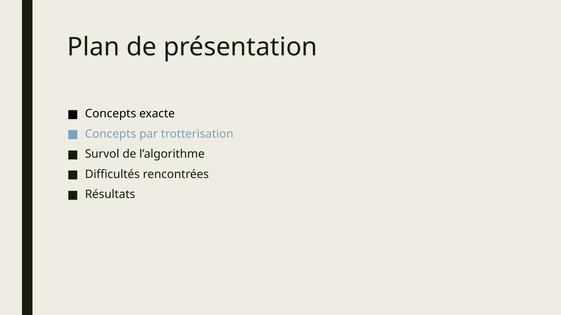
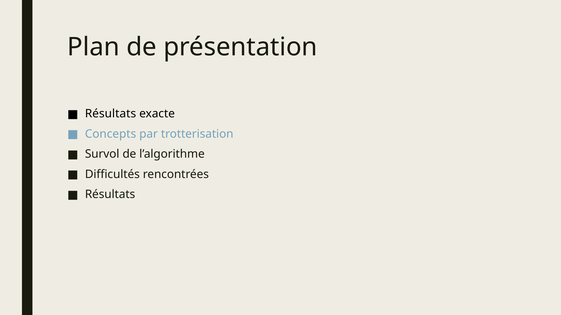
Concepts: Concepts -> Résultats (111, 114)
